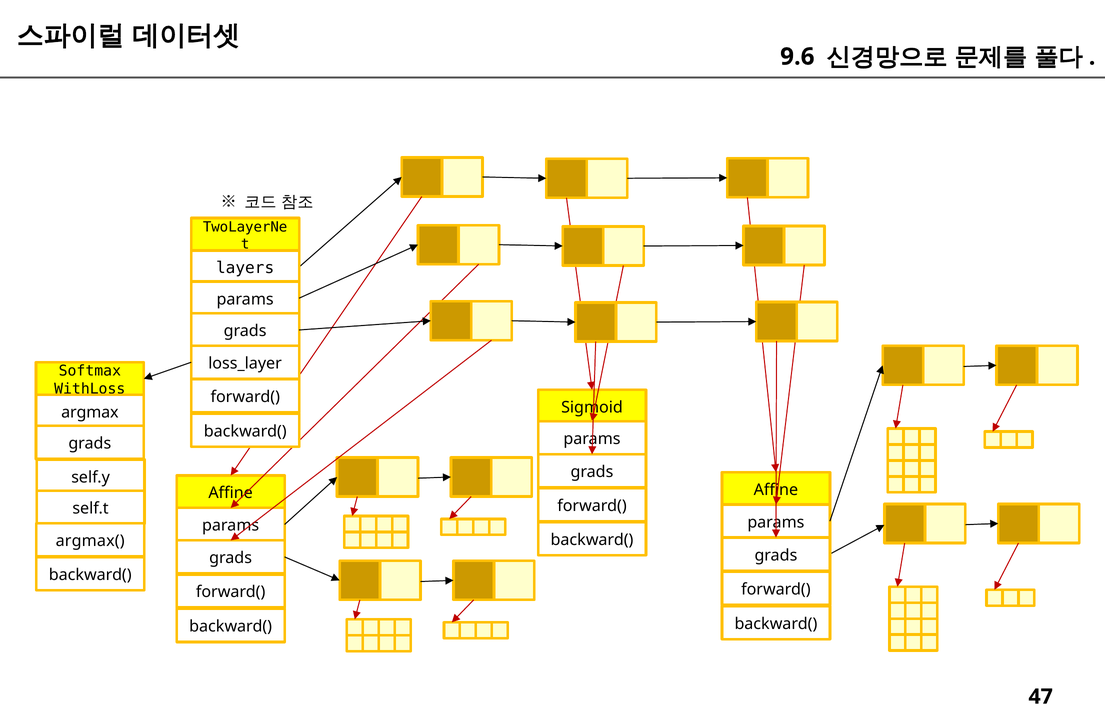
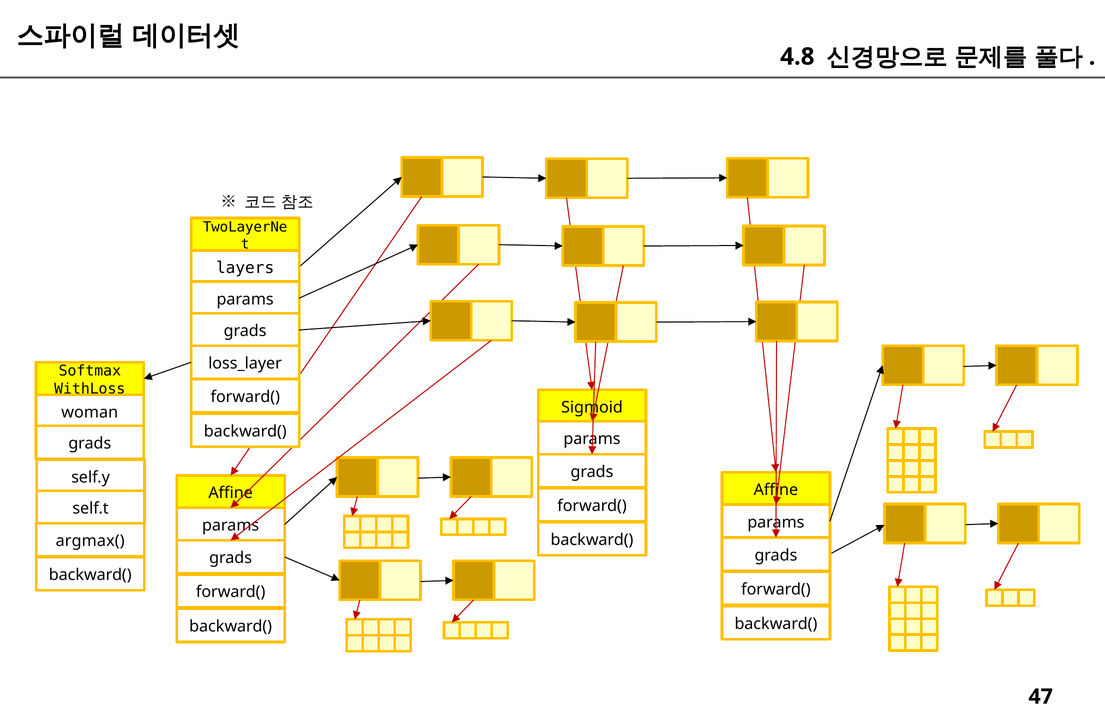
9.6: 9.6 -> 4.8 (797, 57)
argmax: argmax -> woman (90, 412)
